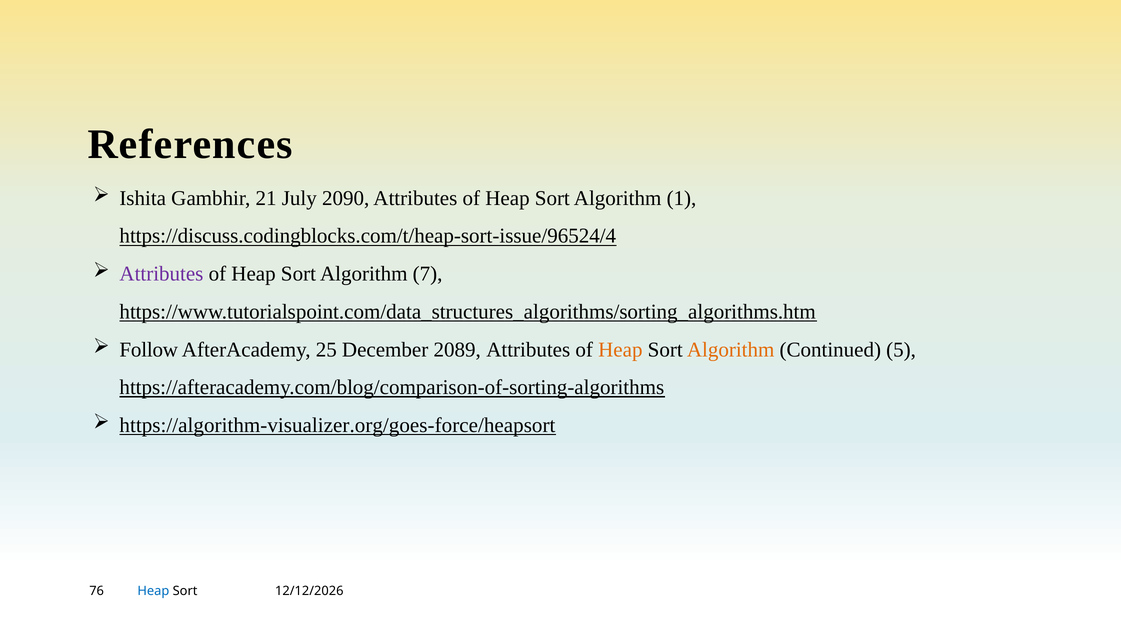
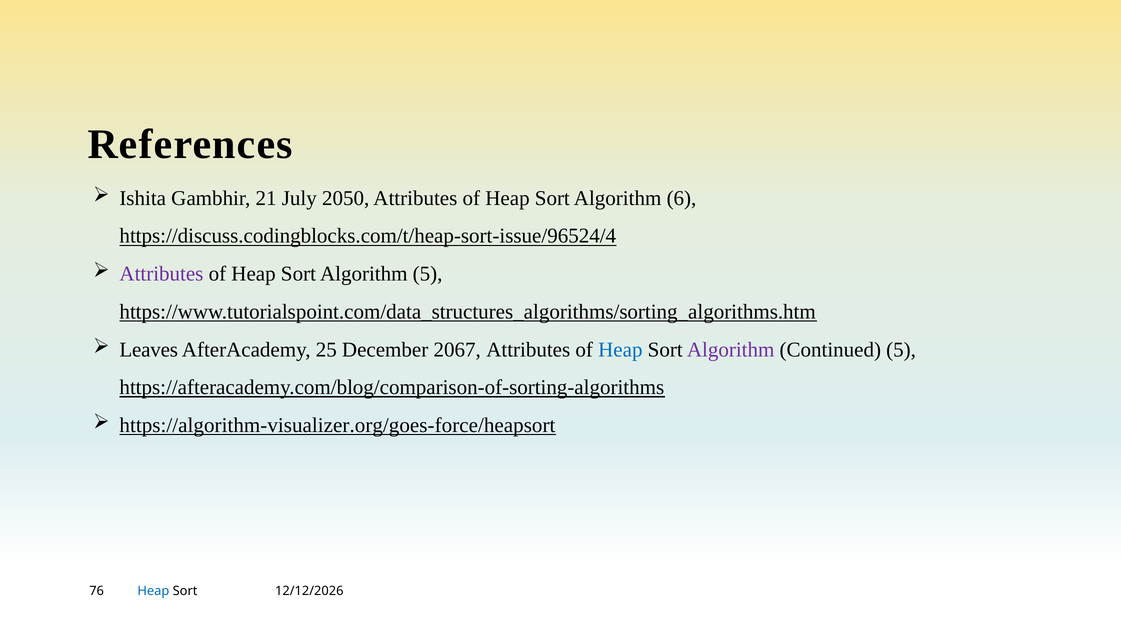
2090: 2090 -> 2050 (346, 198)
1: 1 -> 6 (681, 198)
Algorithm 7: 7 -> 5 (428, 274)
Follow: Follow -> Leaves (149, 349)
2089: 2089 -> 2067 (457, 349)
Heap colour: orange -> blue (620, 349)
Algorithm colour: orange -> purple (731, 349)
